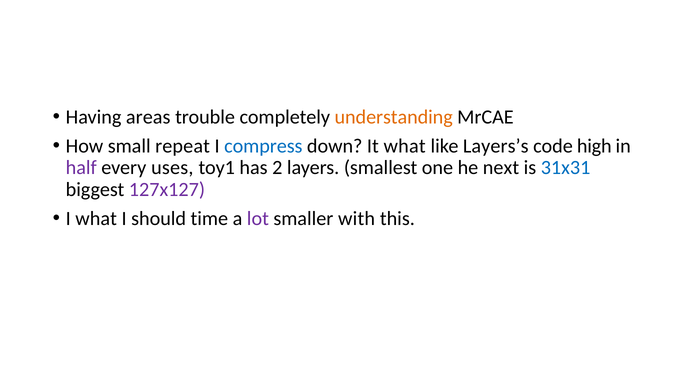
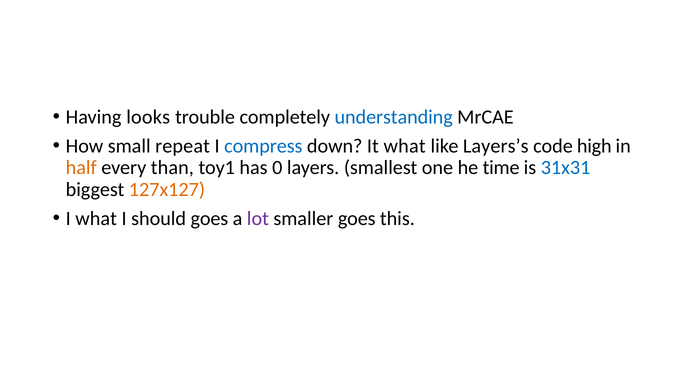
areas: areas -> looks (148, 117)
understanding colour: orange -> blue (394, 117)
half colour: purple -> orange (81, 168)
uses: uses -> than (172, 168)
2: 2 -> 0 (277, 168)
next: next -> time (501, 168)
127x127 colour: purple -> orange (167, 190)
should time: time -> goes (209, 219)
smaller with: with -> goes (357, 219)
